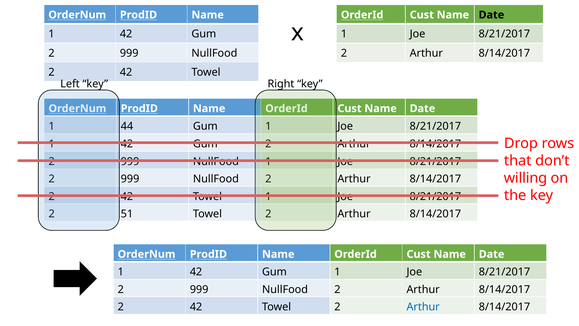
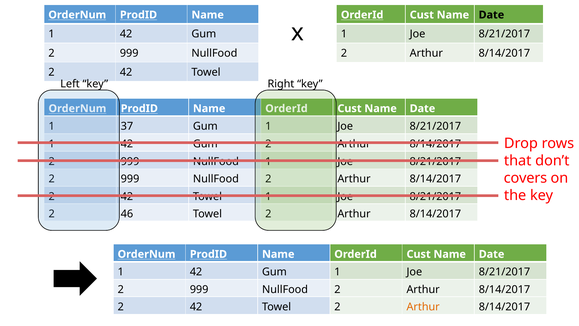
44: 44 -> 37 (127, 126)
willing: willing -> covers (525, 178)
51: 51 -> 46 (127, 214)
Arthur colour: blue -> orange (423, 307)
